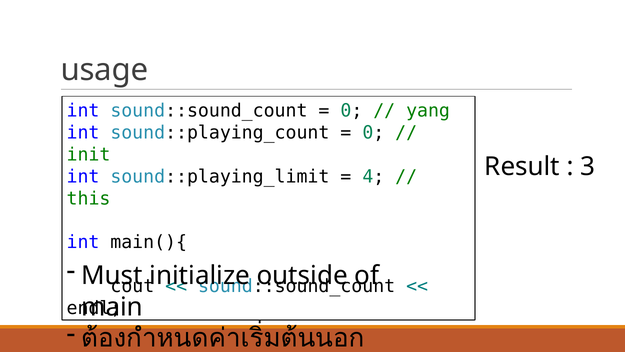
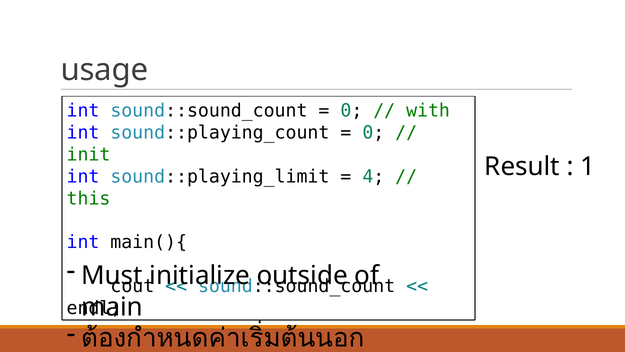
yang: yang -> with (428, 111)
3: 3 -> 1 (588, 166)
